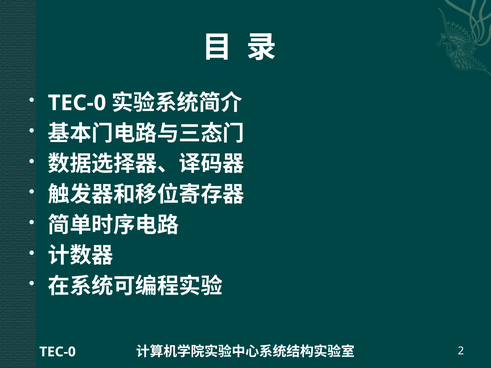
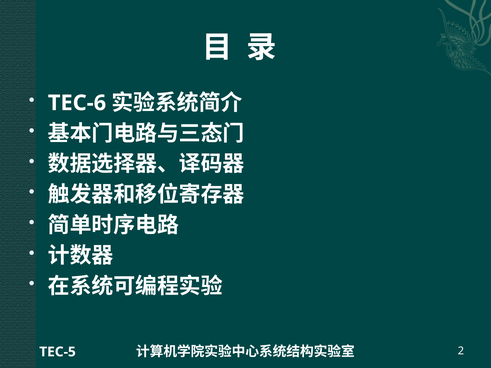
TEC-0: TEC-0 -> TEC-6 (77, 103)
TEC-0: TEC-0 -> TEC-5 (58, 352)
